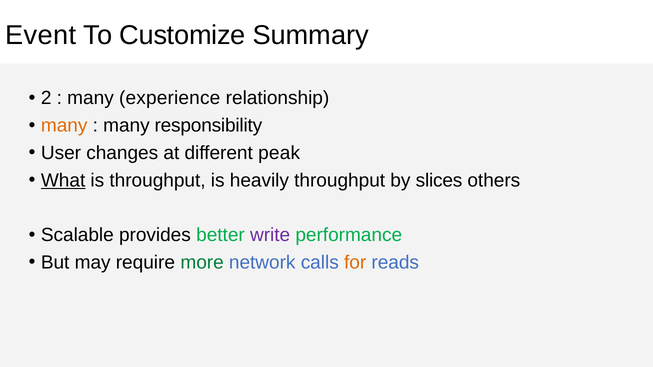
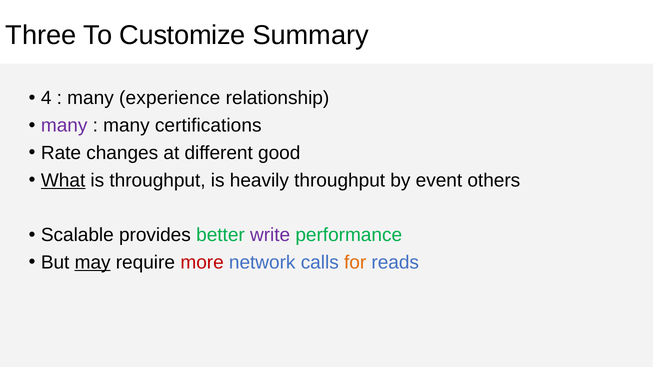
Event: Event -> Three (41, 35)
2: 2 -> 4 (46, 98)
many colour: orange -> purple (64, 126)
responsibility: responsibility -> certifications (208, 126)
User: User -> Rate (61, 153)
peak: peak -> good (279, 153)
slices: slices -> event (439, 180)
may underline: none -> present (93, 263)
more colour: green -> red (202, 263)
